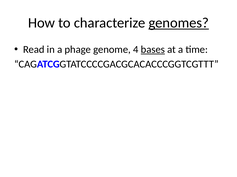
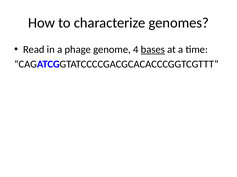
genomes underline: present -> none (179, 23)
